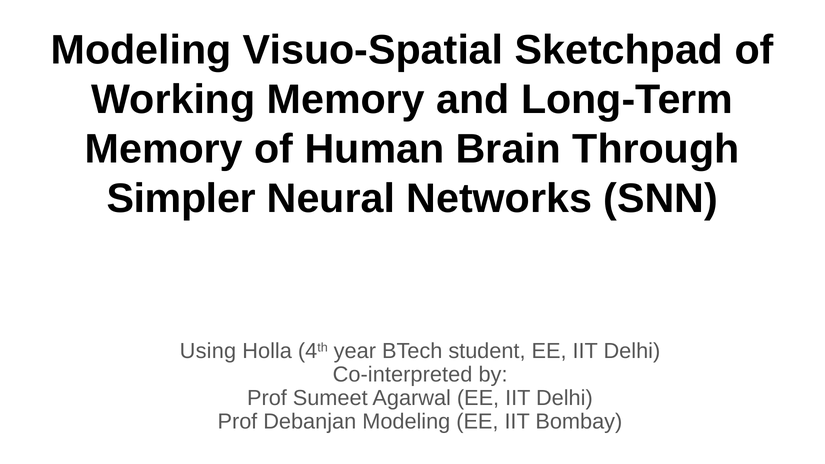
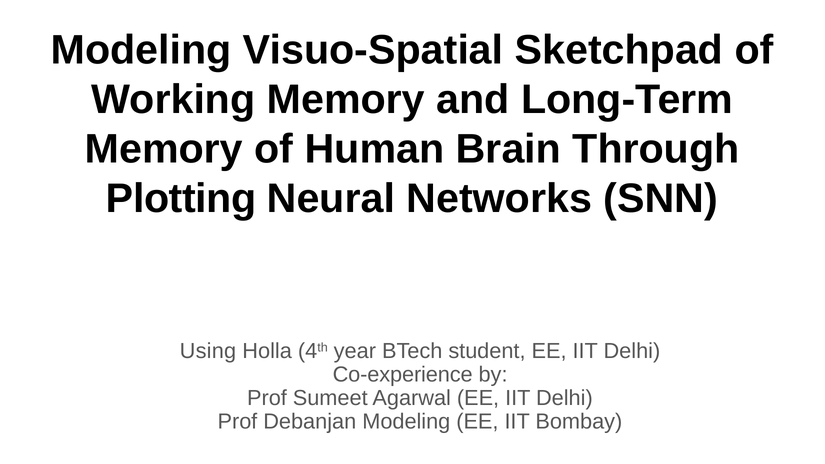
Simpler: Simpler -> Plotting (181, 198)
Co-interpreted: Co-interpreted -> Co-experience (403, 374)
